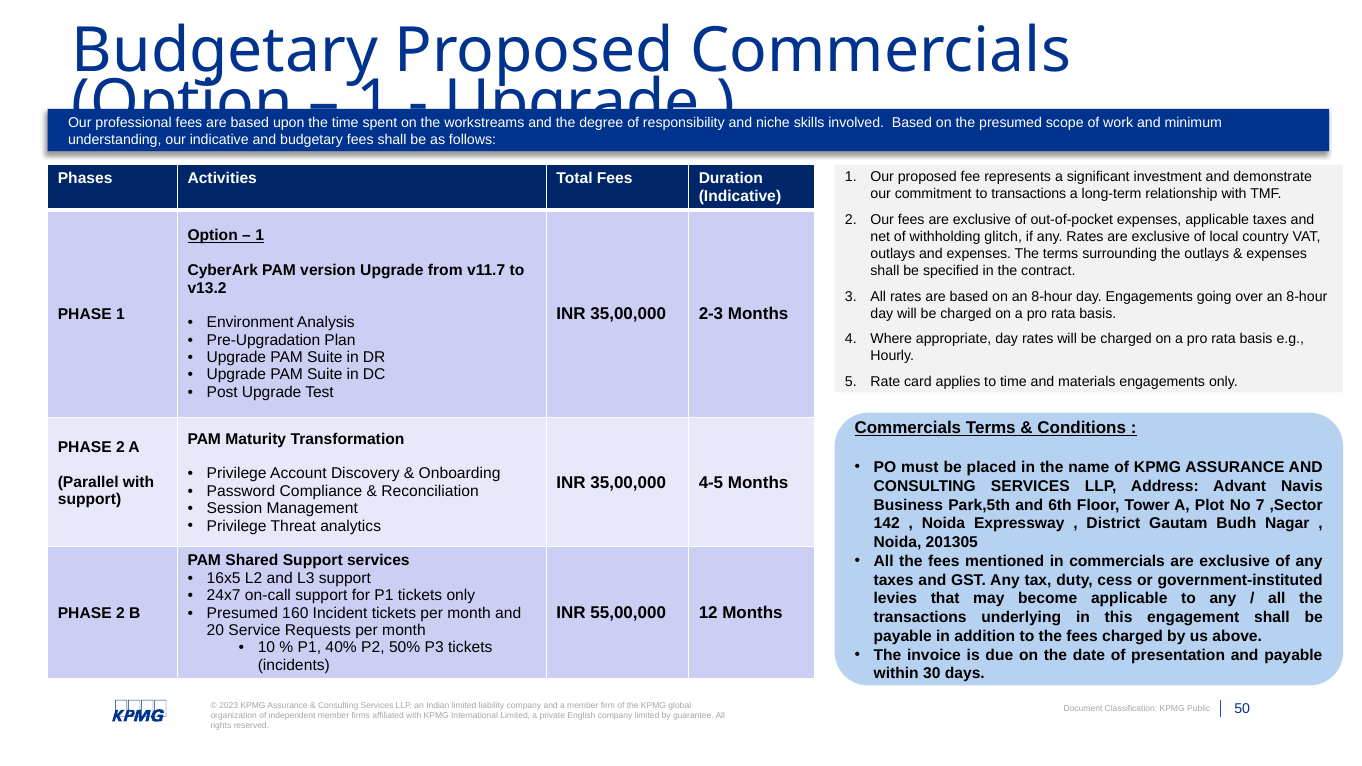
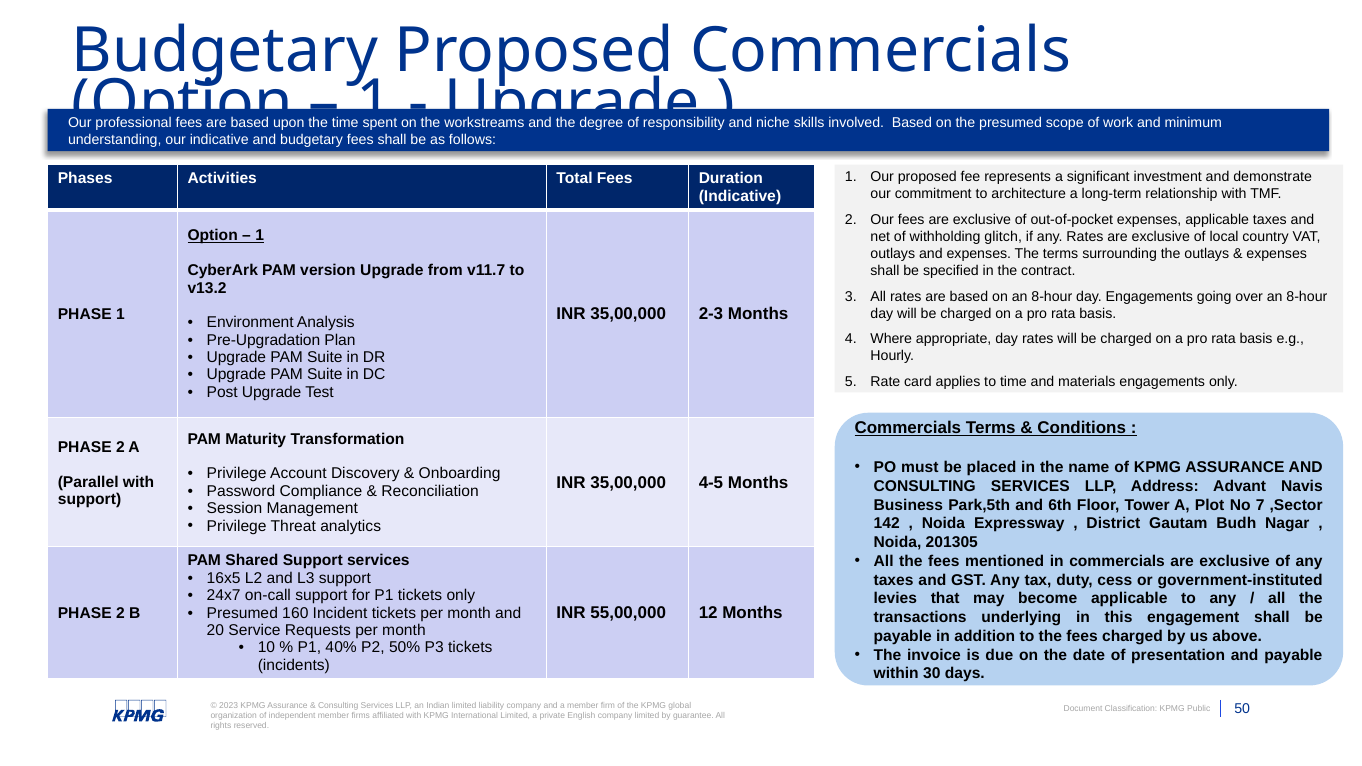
to transactions: transactions -> architecture (1029, 194)
